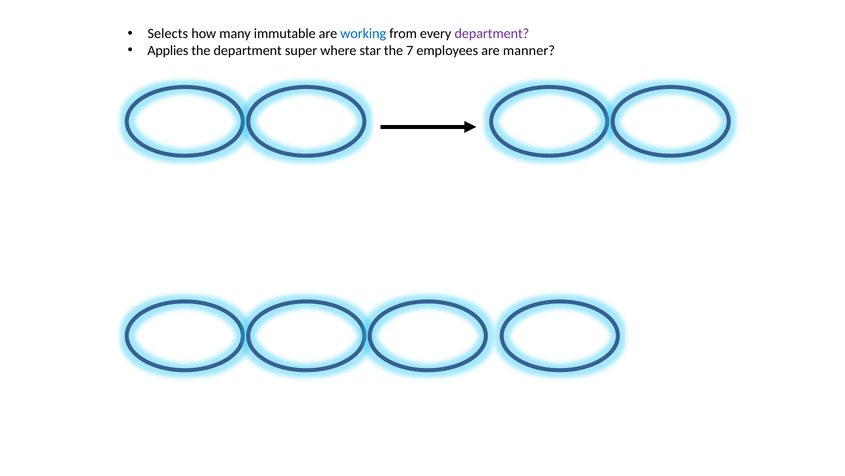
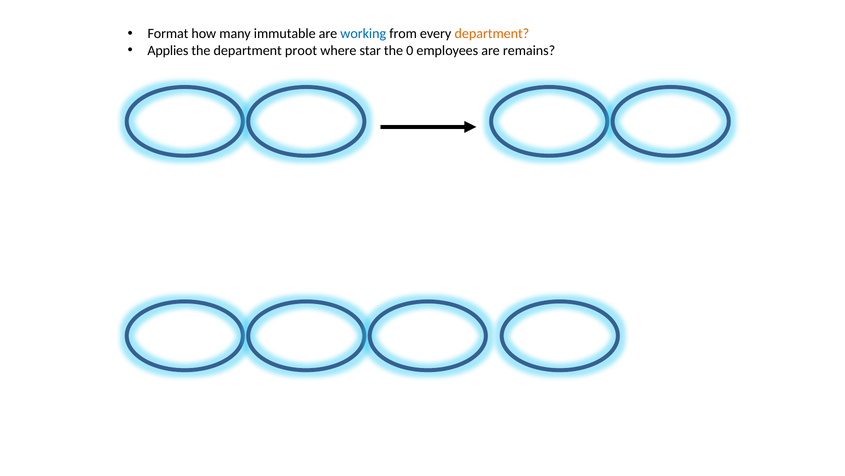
Selects: Selects -> Format (168, 34)
department colour: purple -> orange (492, 34)
super: super -> proot (301, 51)
7: 7 -> 0 (410, 51)
manner: manner -> remains (529, 51)
